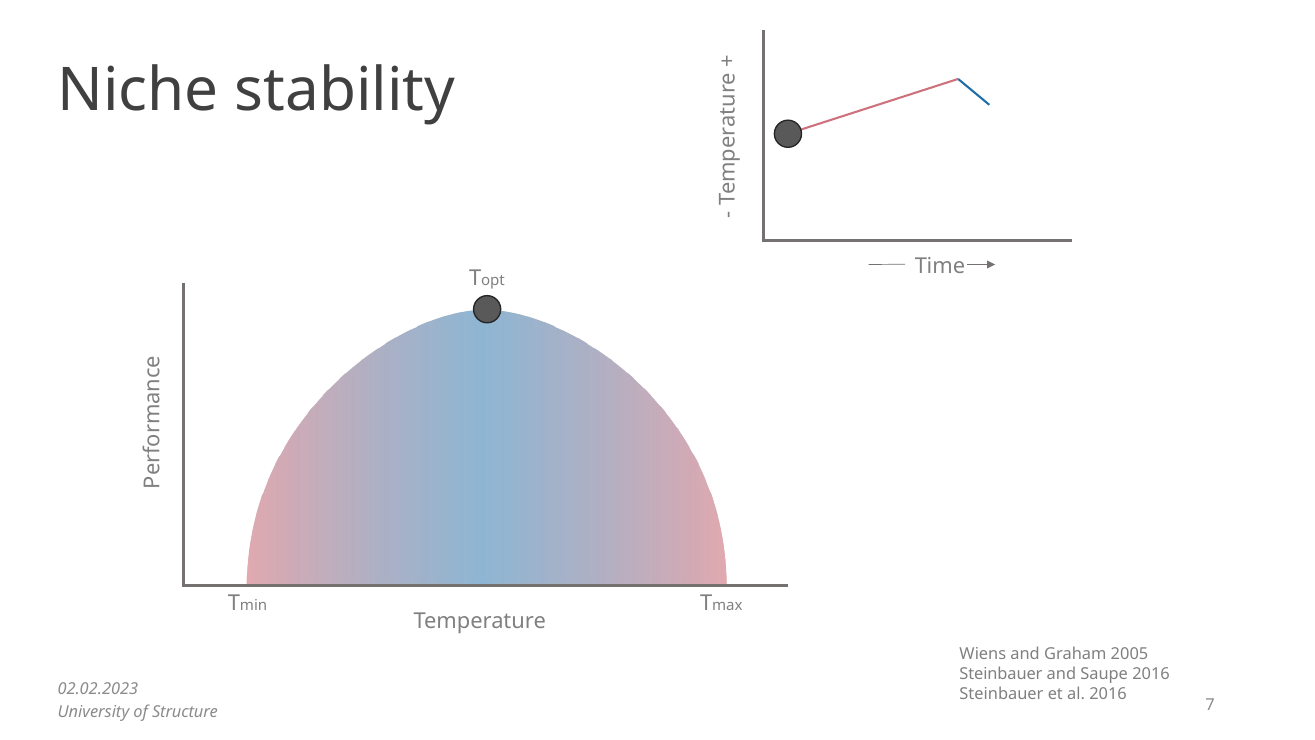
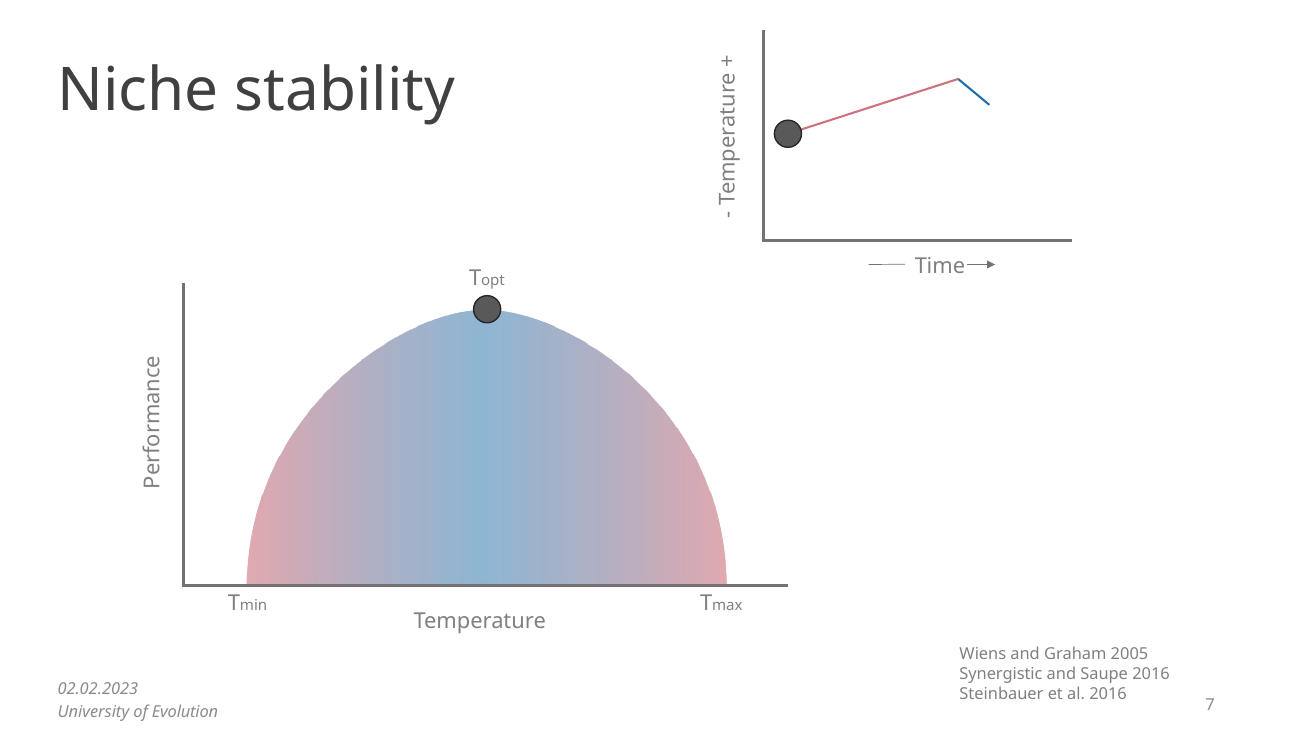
Steinbauer: Steinbauer -> Synergistic (1001, 674)
Structure: Structure -> Evolution (185, 711)
